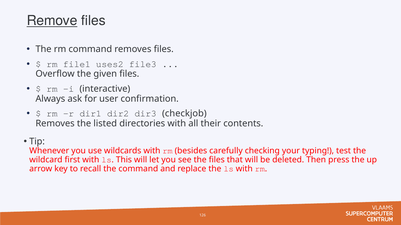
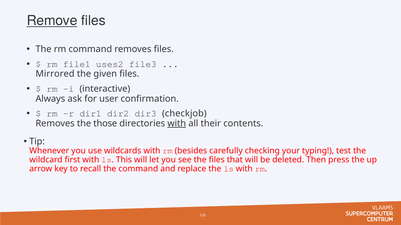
Overflow: Overflow -> Mirrored (55, 74)
listed: listed -> those (105, 124)
with underline: none -> present (177, 124)
